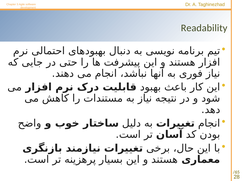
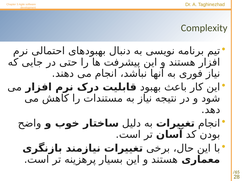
Readability: Readability -> Complexity (204, 28)
